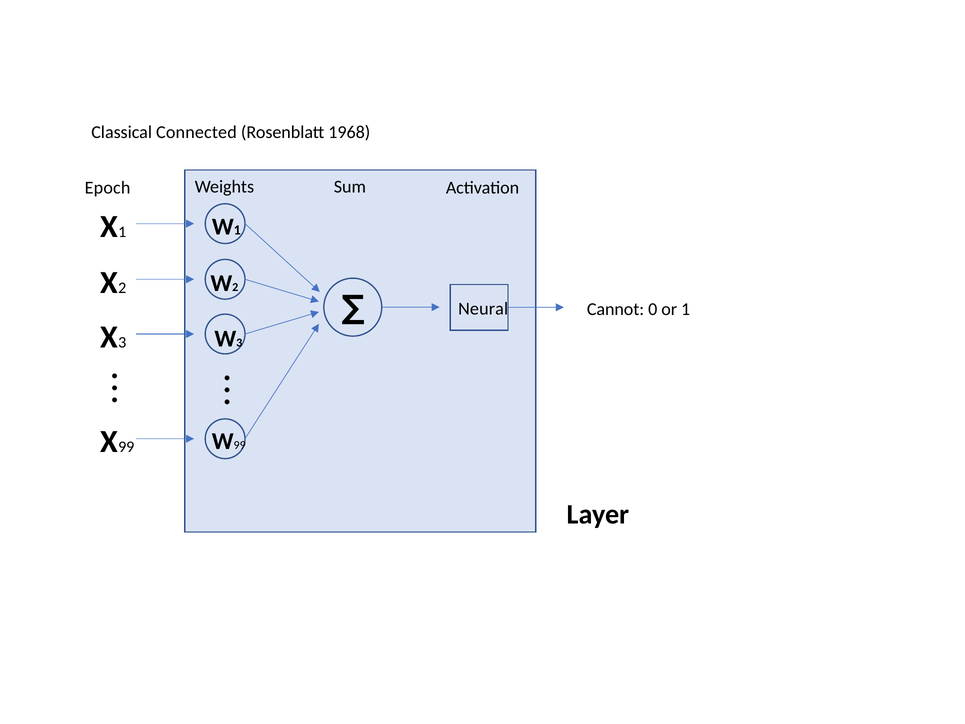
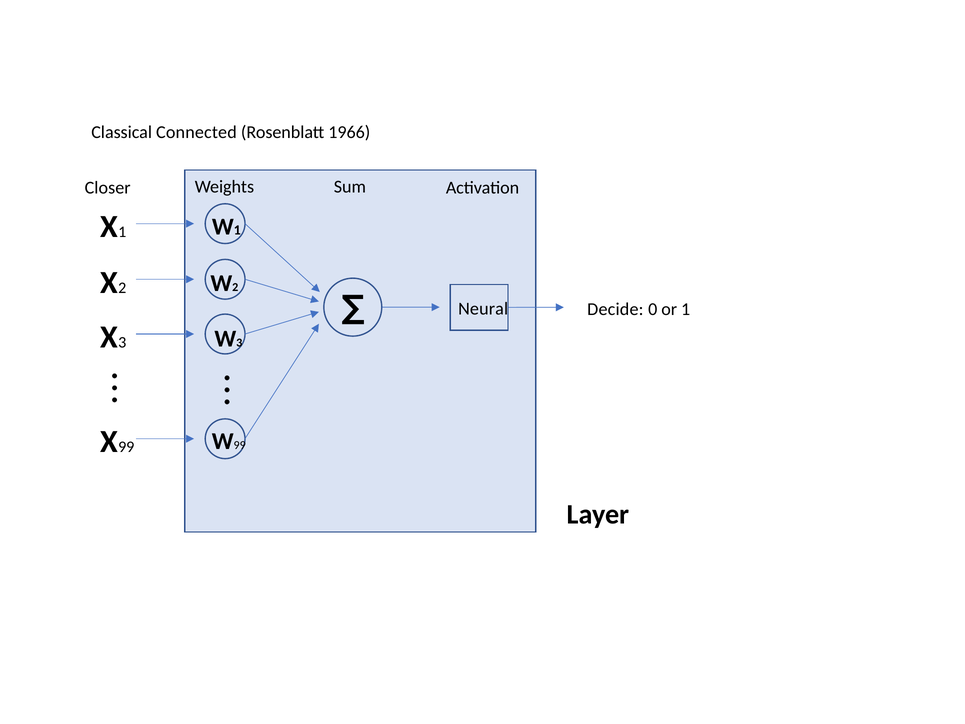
1968: 1968 -> 1966 (349, 132)
Epoch: Epoch -> Closer (108, 188)
Cannot: Cannot -> Decide (615, 309)
